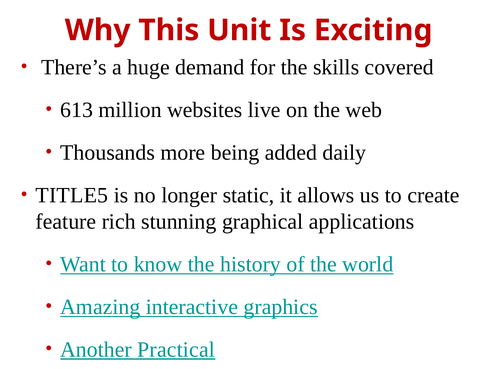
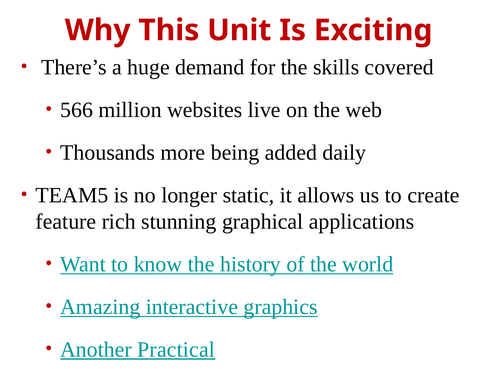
613: 613 -> 566 (77, 110)
TITLE5: TITLE5 -> TEAM5 (72, 195)
